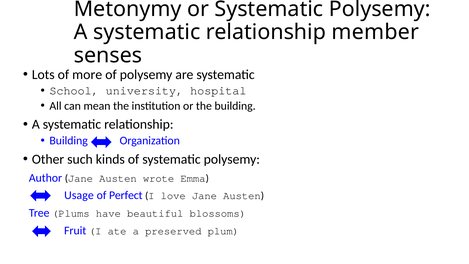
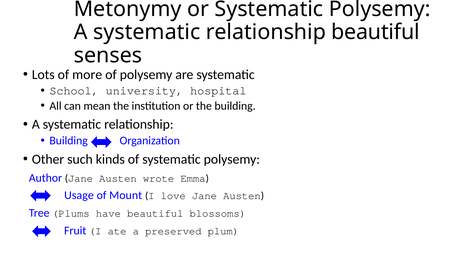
relationship member: member -> beautiful (375, 32)
Perfect: Perfect -> Mount (126, 195)
